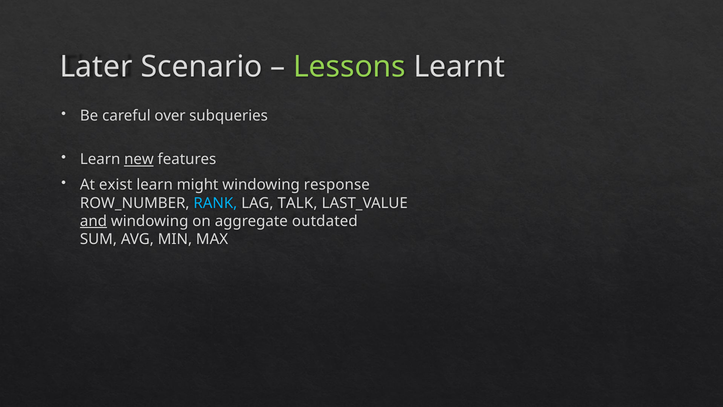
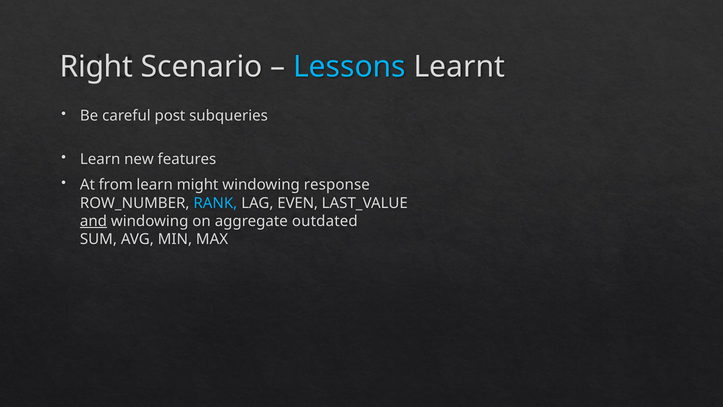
Later: Later -> Right (96, 67)
Lessons colour: light green -> light blue (350, 67)
over: over -> post (170, 116)
new underline: present -> none (139, 159)
exist: exist -> from (116, 185)
TALK: TALK -> EVEN (298, 203)
